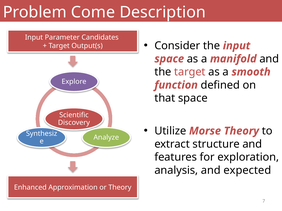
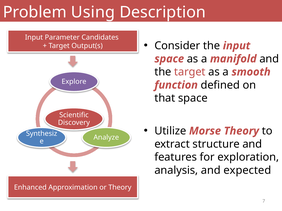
Come: Come -> Using (93, 12)
